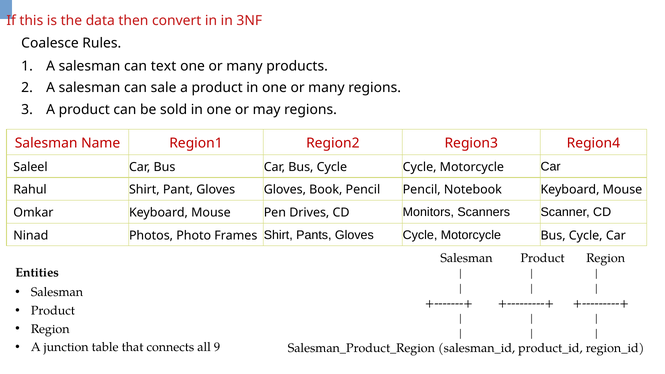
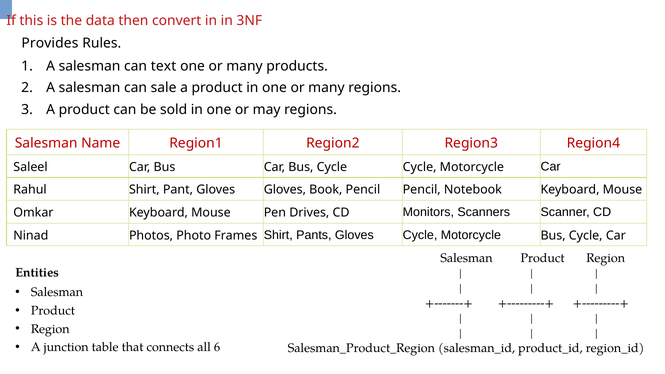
Coalesce: Coalesce -> Provides (50, 43)
9: 9 -> 6 (217, 347)
